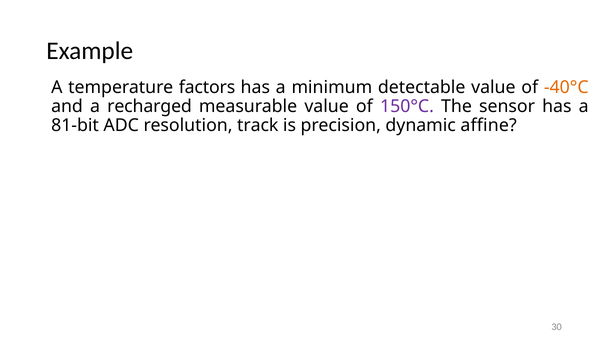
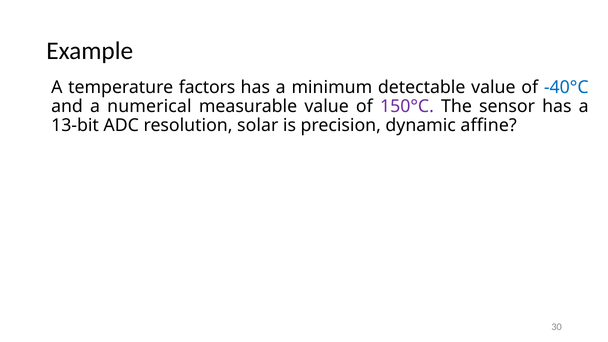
-40°C colour: orange -> blue (566, 87)
recharged: recharged -> numerical (149, 106)
81-bit: 81-bit -> 13-bit (75, 126)
track: track -> solar (258, 126)
